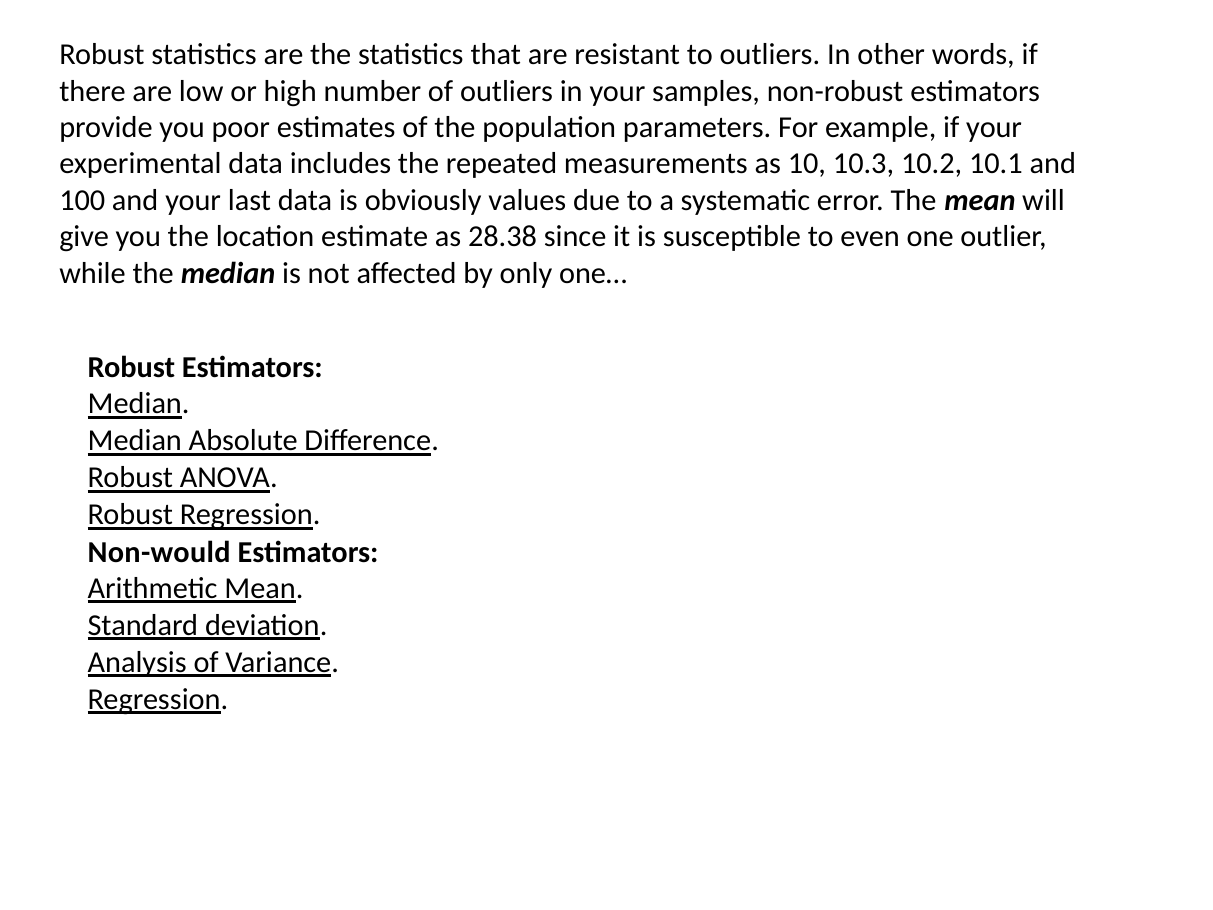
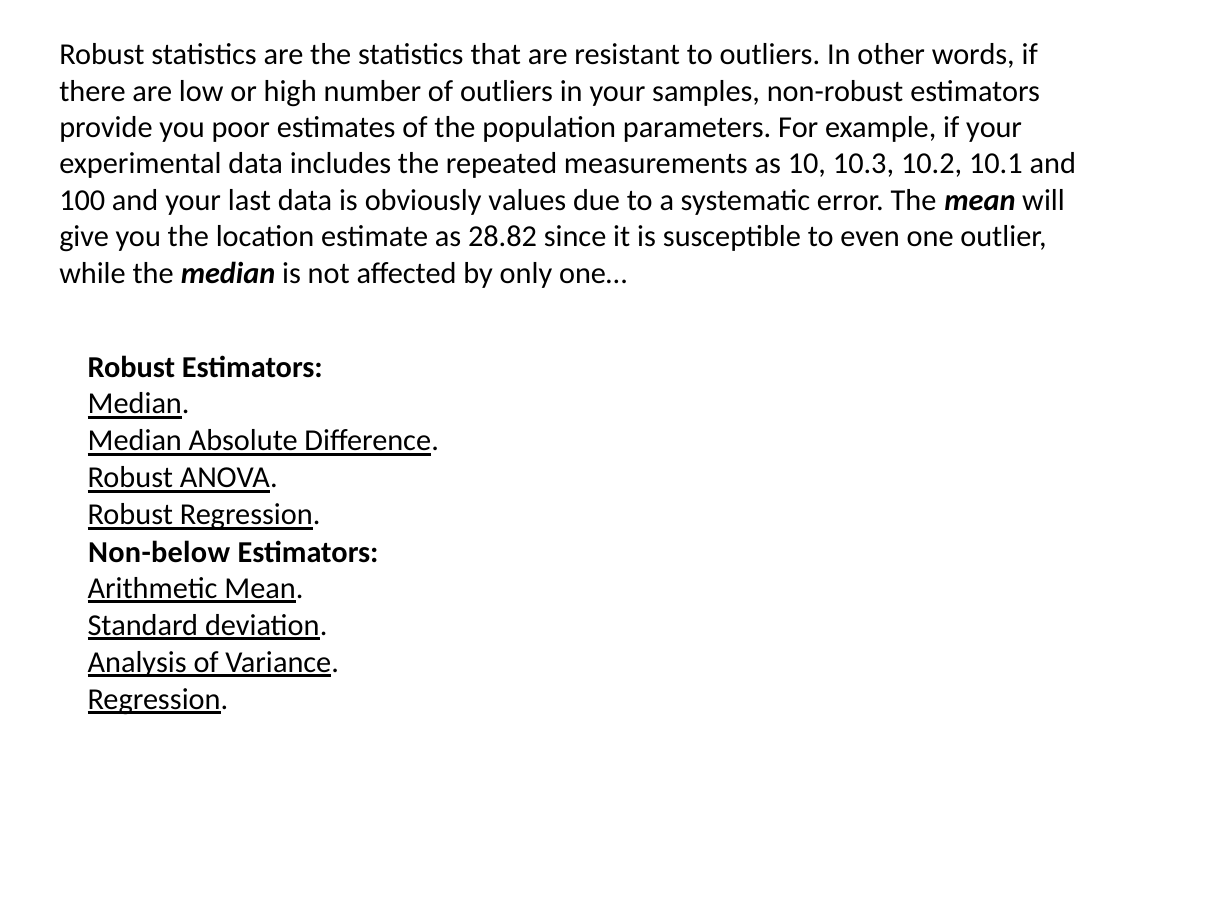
28.38: 28.38 -> 28.82 (503, 237)
Non-would: Non-would -> Non-below (159, 552)
